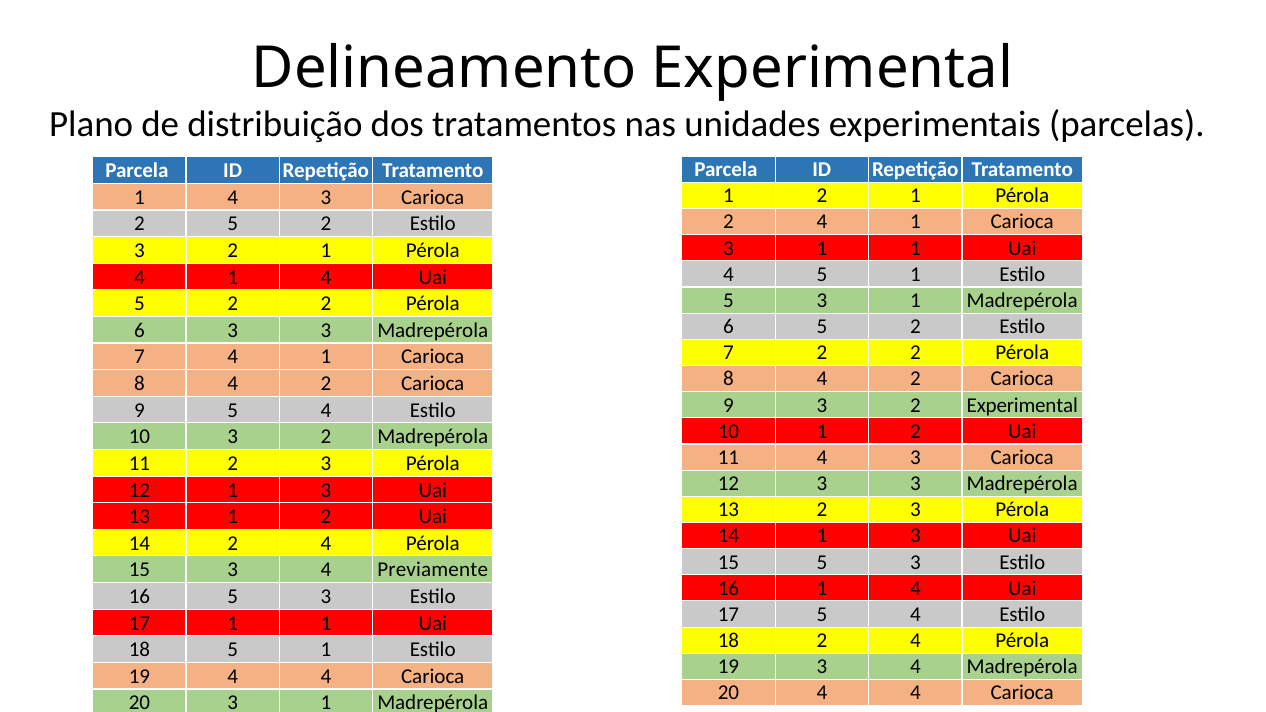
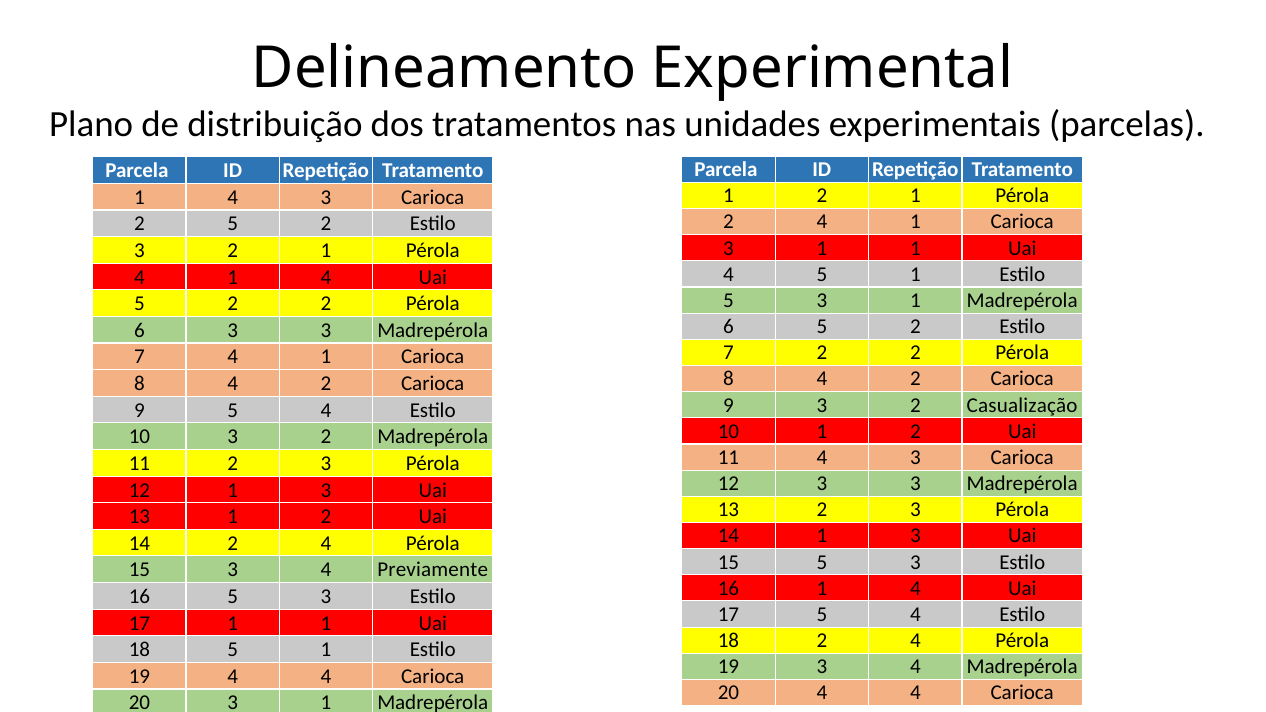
2 Experimental: Experimental -> Casualização (1022, 405)
